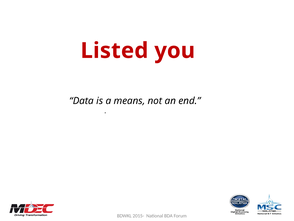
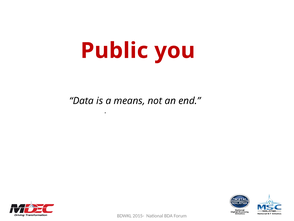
Listed: Listed -> Public (114, 51)
